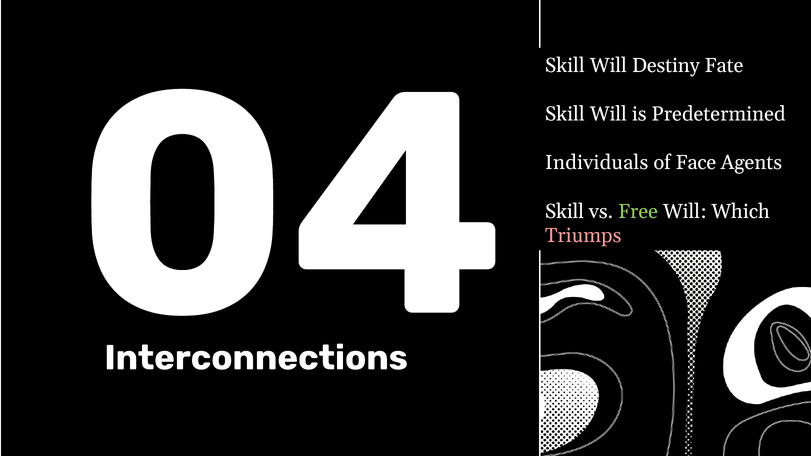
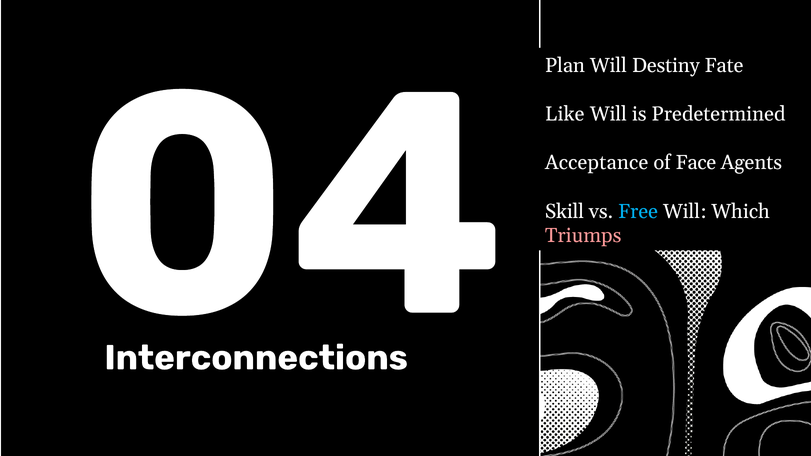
Skill: Skill -> Plan (565, 65)
Skill: Skill -> Like (565, 114)
Individuals: Individuals -> Acceptance (597, 163)
Free colour: light green -> light blue (638, 211)
